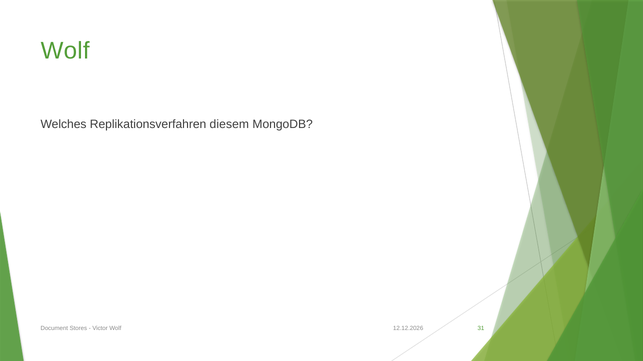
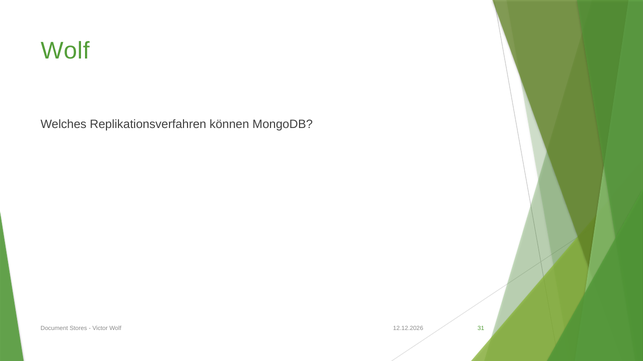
diesem: diesem -> können (229, 124)
